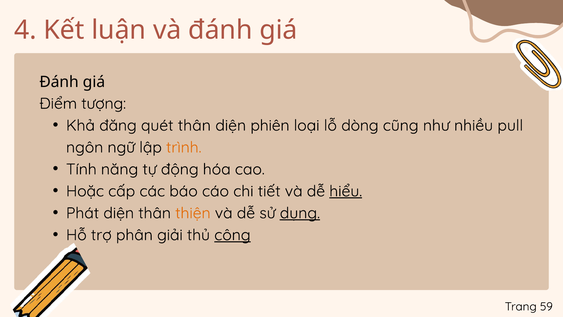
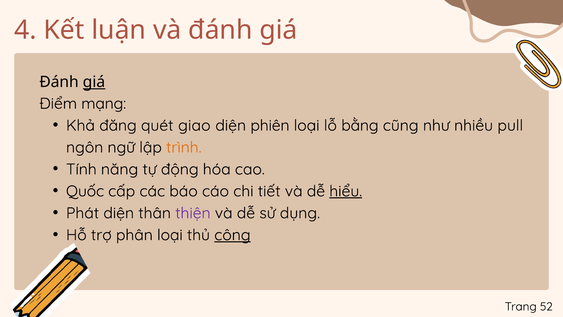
giá underline: none -> present (94, 82)
tượng: tượng -> mạng (104, 103)
quét thân: thân -> giao (194, 125)
dòng: dòng -> bằng (360, 125)
Hoặc: Hoặc -> Quốc (85, 191)
thiện colour: orange -> purple (193, 213)
dụng underline: present -> none (300, 213)
phân giải: giải -> loại (170, 235)
59: 59 -> 52 (546, 306)
